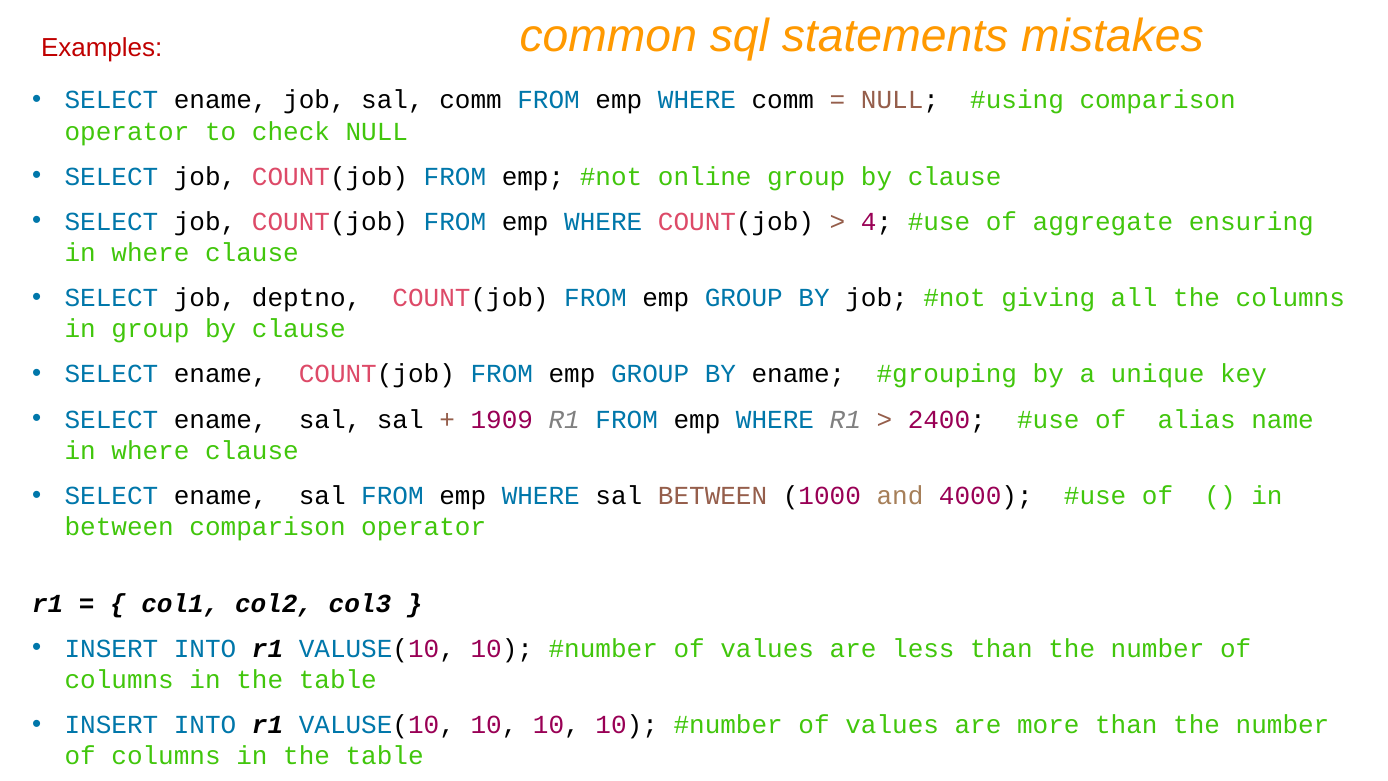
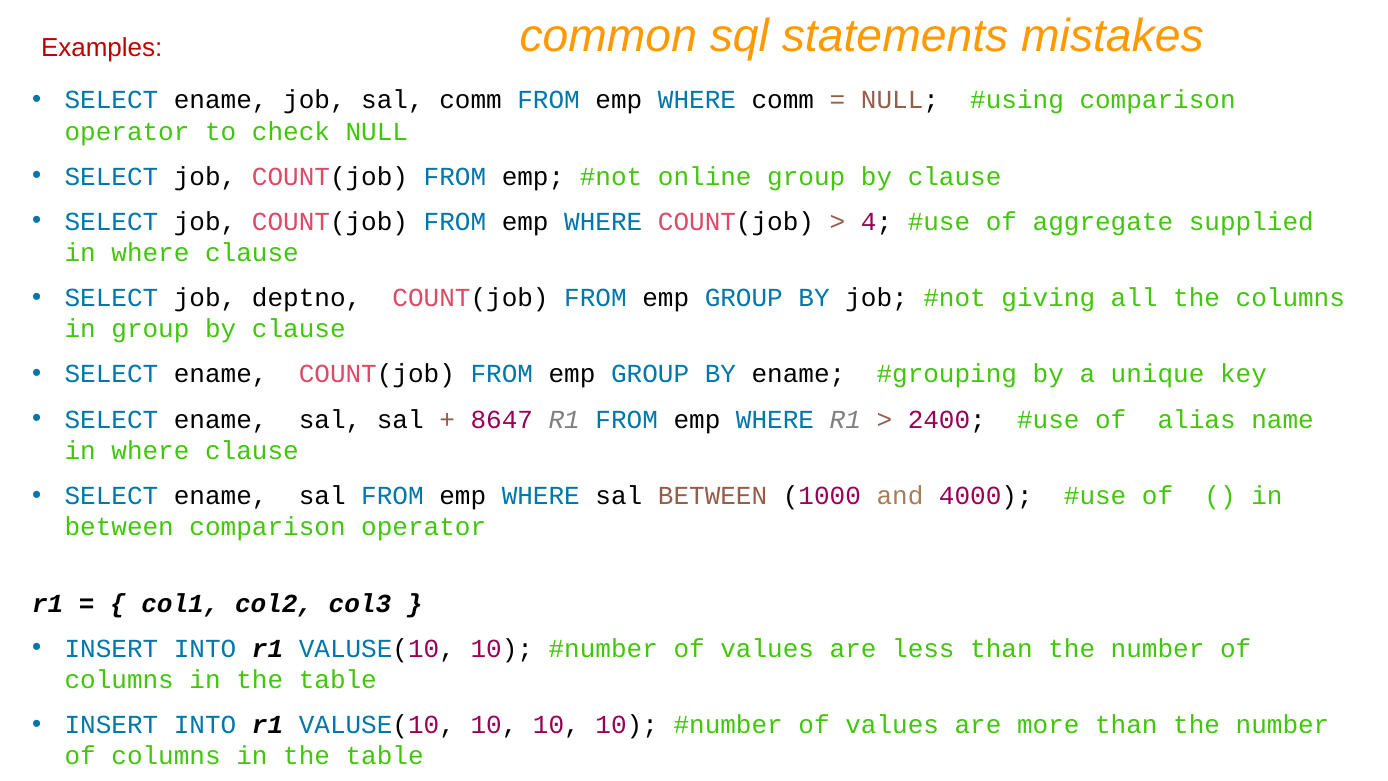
ensuring: ensuring -> supplied (1251, 222)
1909: 1909 -> 8647 (502, 419)
